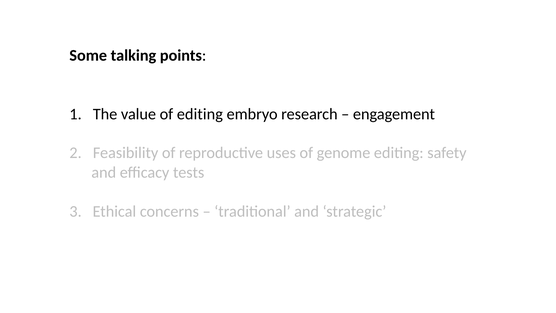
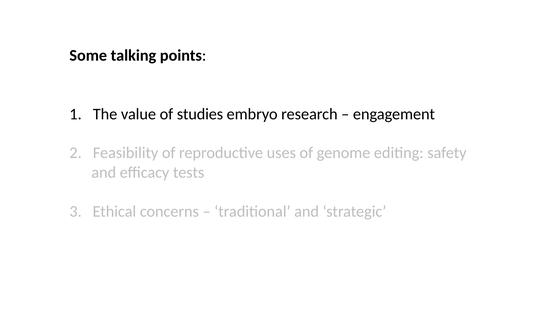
of editing: editing -> studies (200, 114)
